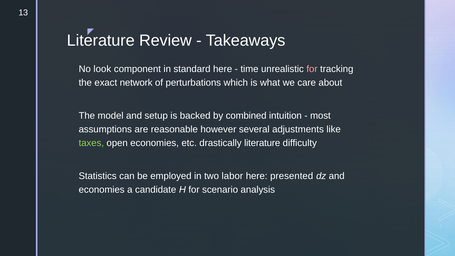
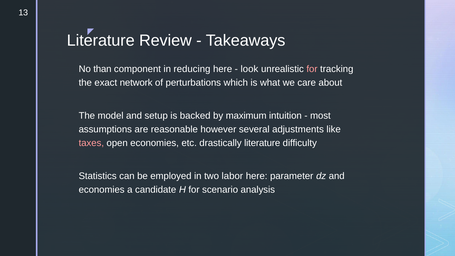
look: look -> than (102, 69)
standard: standard -> reducing (192, 69)
time: time -> look (249, 69)
combined: combined -> maximum (246, 116)
taxes colour: light green -> pink (91, 143)
presented: presented -> parameter (292, 176)
